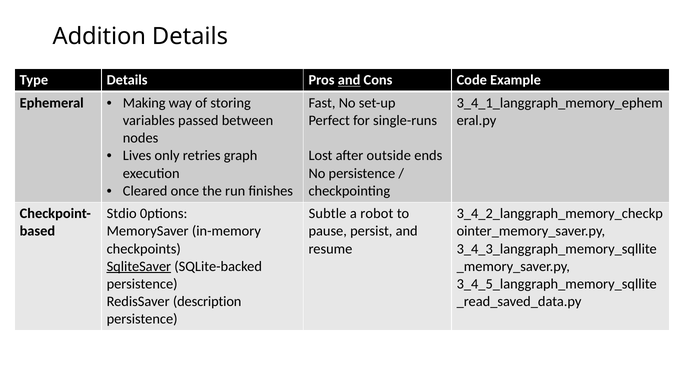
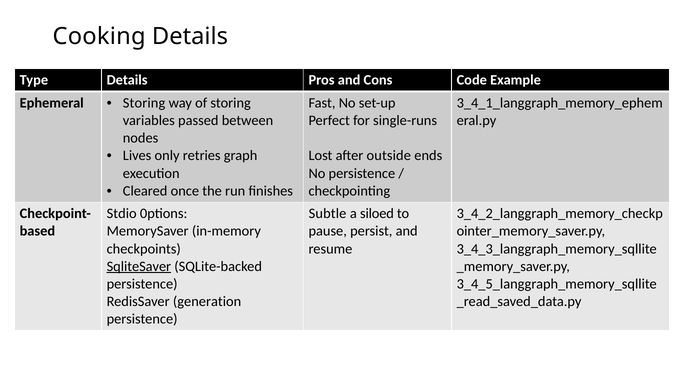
Addition: Addition -> Cooking (99, 36)
and underline: present -> none (349, 80)
Making: Making -> Storing (144, 103)
robot: robot -> siloed (377, 214)
description: description -> generation (207, 302)
